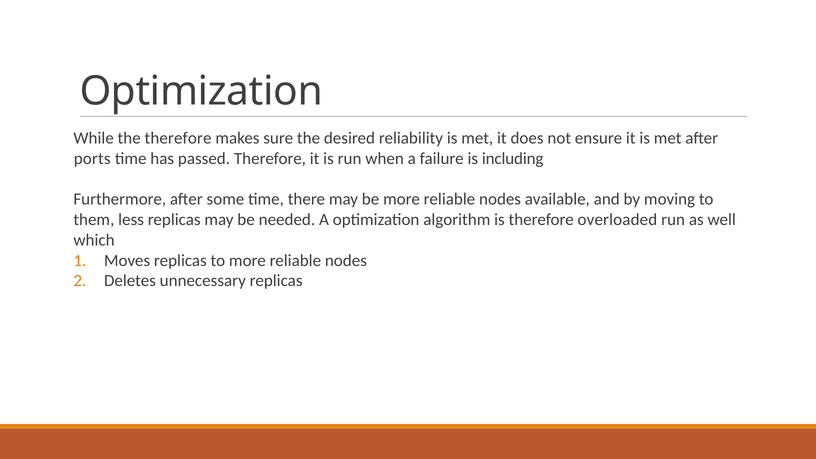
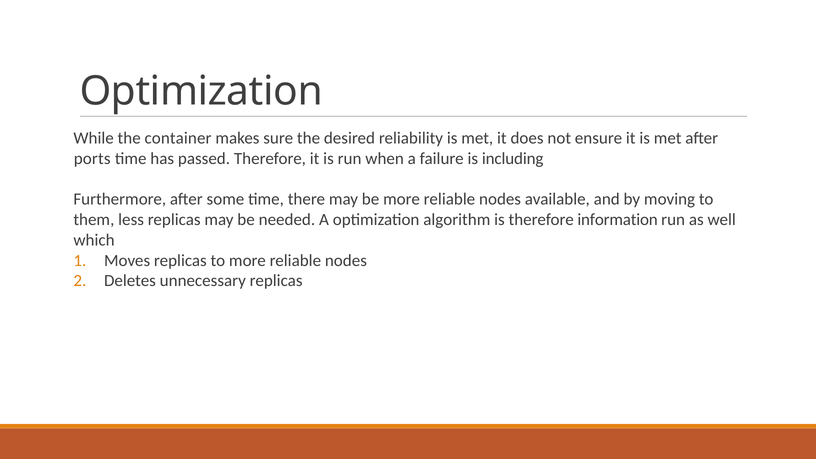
the therefore: therefore -> container (178, 138)
overloaded: overloaded -> information (618, 220)
